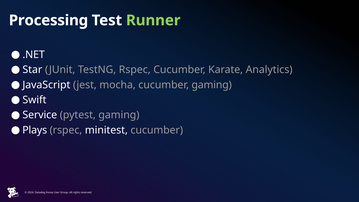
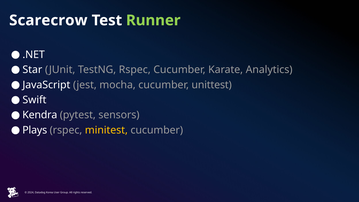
Processing: Processing -> Scarecrow (48, 20)
cucumber gaming: gaming -> unittest (212, 85)
Service: Service -> Kendra (40, 115)
pytest gaming: gaming -> sensors (119, 115)
minitest colour: white -> yellow (106, 130)
